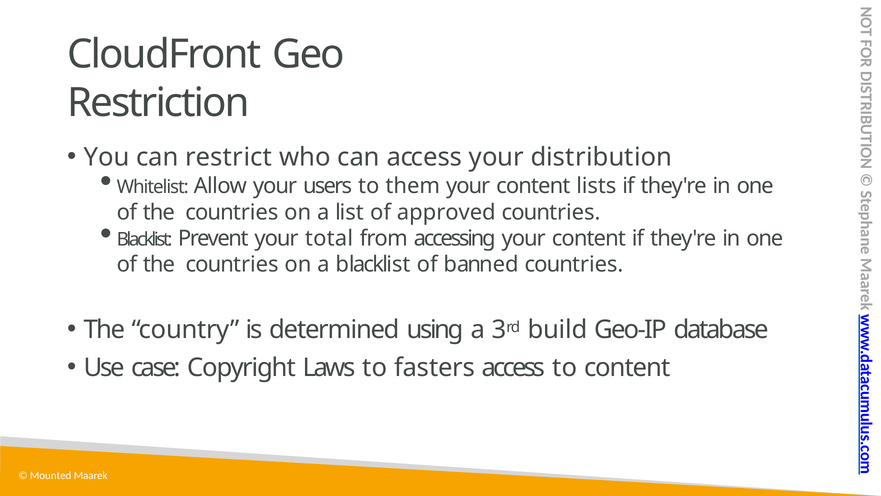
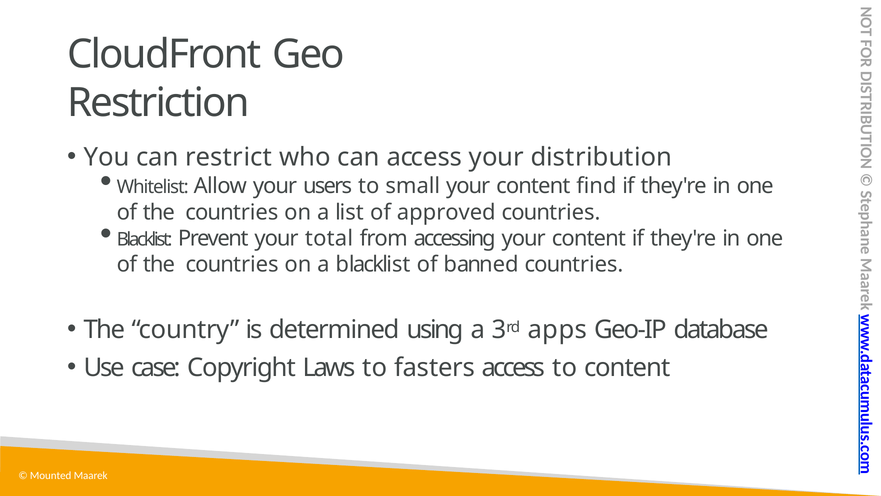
them: them -> small (413, 186)
lists: lists -> find (596, 186)
build: build -> apps (557, 329)
